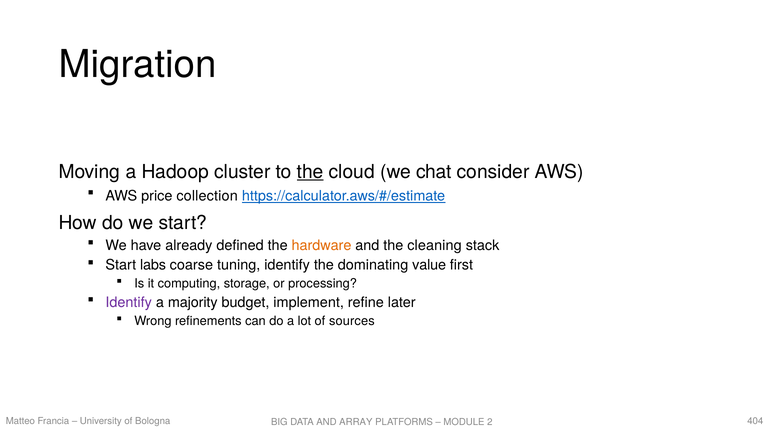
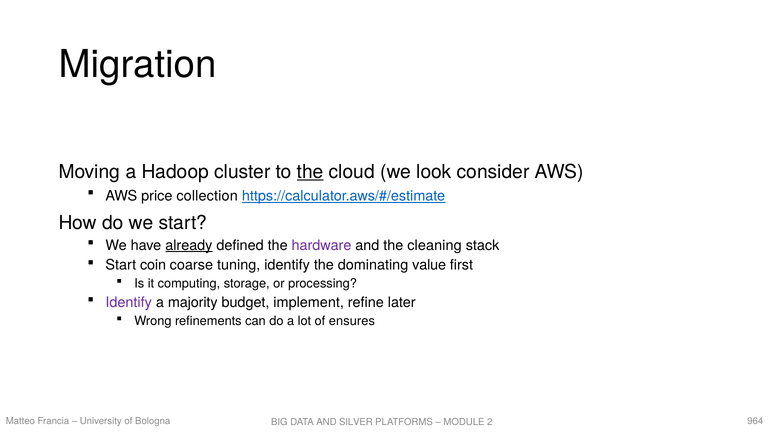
chat: chat -> look (434, 172)
already underline: none -> present (189, 245)
hardware colour: orange -> purple (322, 245)
labs: labs -> coin (153, 265)
sources: sources -> ensures (352, 321)
404: 404 -> 964 (755, 421)
ARRAY: ARRAY -> SILVER (356, 422)
